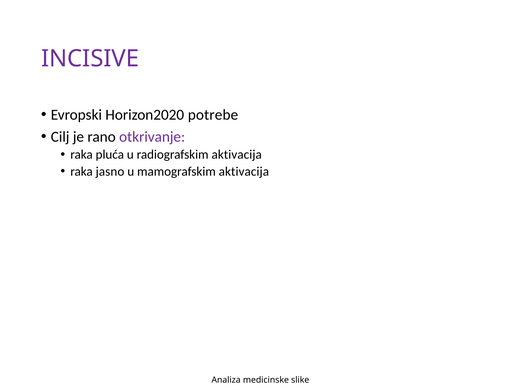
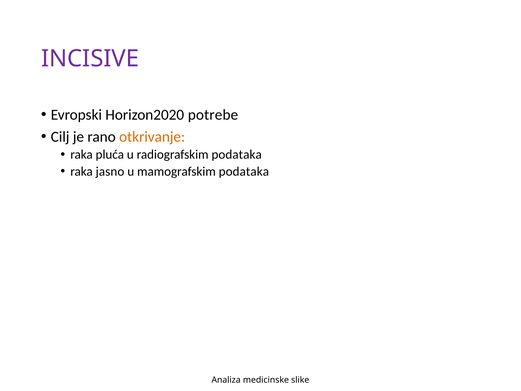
otkrivanje colour: purple -> orange (152, 137)
radiografskim aktivacija: aktivacija -> podataka (237, 155)
mamografskim aktivacija: aktivacija -> podataka (244, 171)
